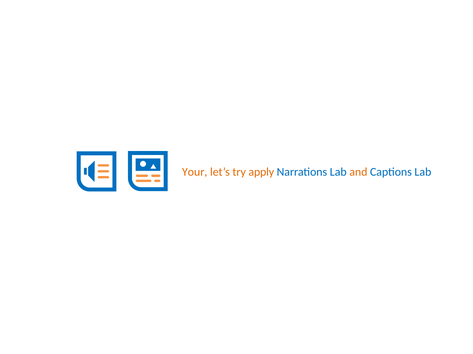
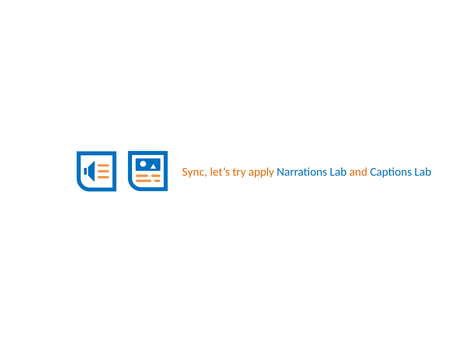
Your: Your -> Sync (195, 172)
